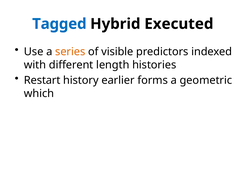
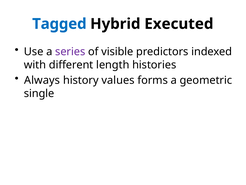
series colour: orange -> purple (70, 52)
Restart: Restart -> Always (42, 80)
earlier: earlier -> values (118, 80)
which: which -> single (39, 93)
